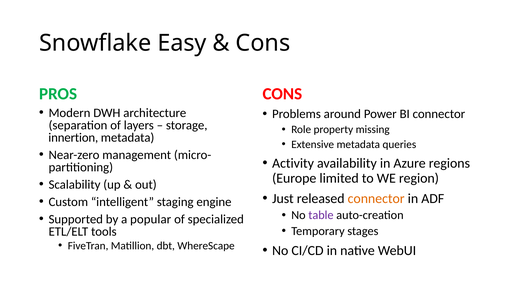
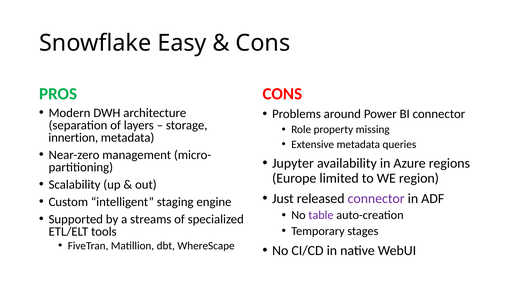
Activity: Activity -> Jupyter (293, 163)
connector colour: orange -> purple (376, 198)
popular: popular -> streams (151, 219)
